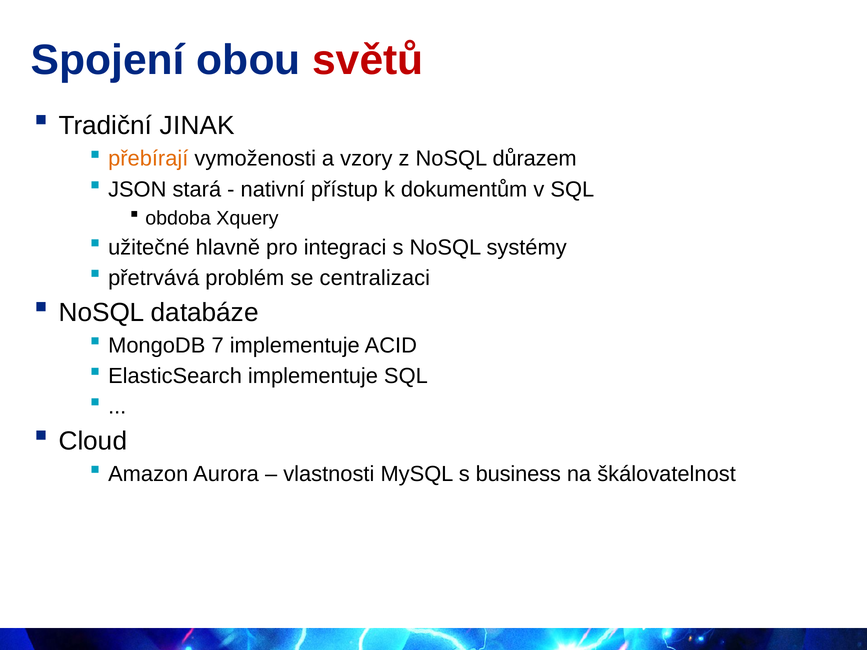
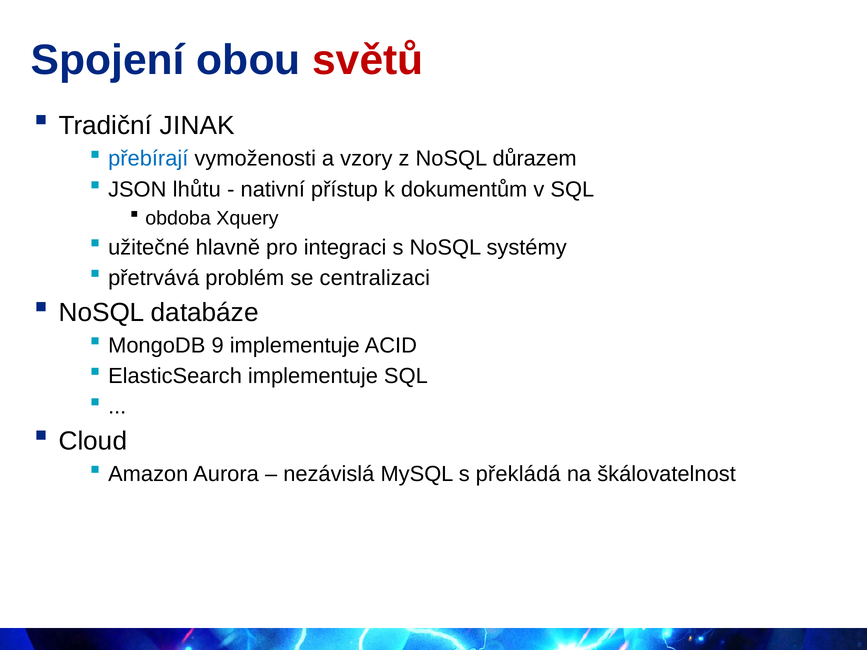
přebírají colour: orange -> blue (148, 159)
stará: stará -> lhůtu (197, 189)
7: 7 -> 9 (218, 346)
vlastnosti: vlastnosti -> nezávislá (329, 474)
business: business -> překládá (518, 474)
